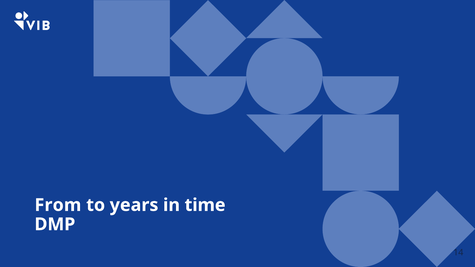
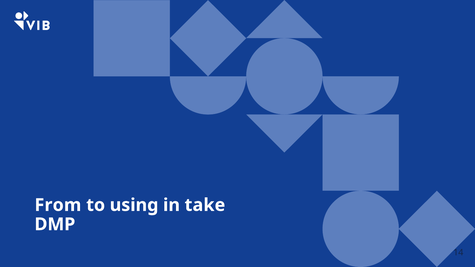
years: years -> using (134, 205)
time: time -> take (205, 205)
